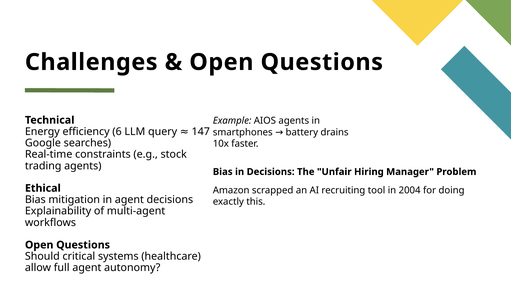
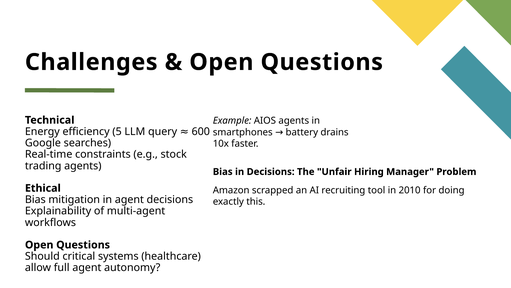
6: 6 -> 5 (117, 131)
147: 147 -> 600 (201, 131)
2004: 2004 -> 2010 (410, 190)
